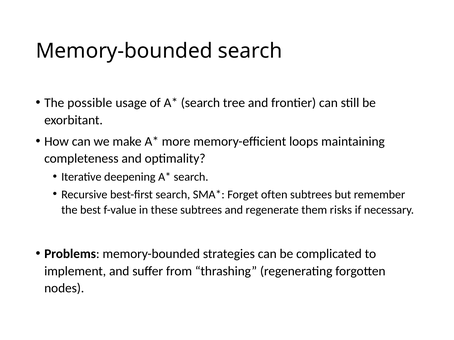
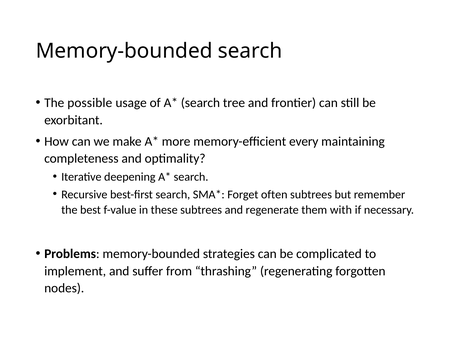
loops: loops -> every (304, 142)
risks: risks -> with (341, 210)
